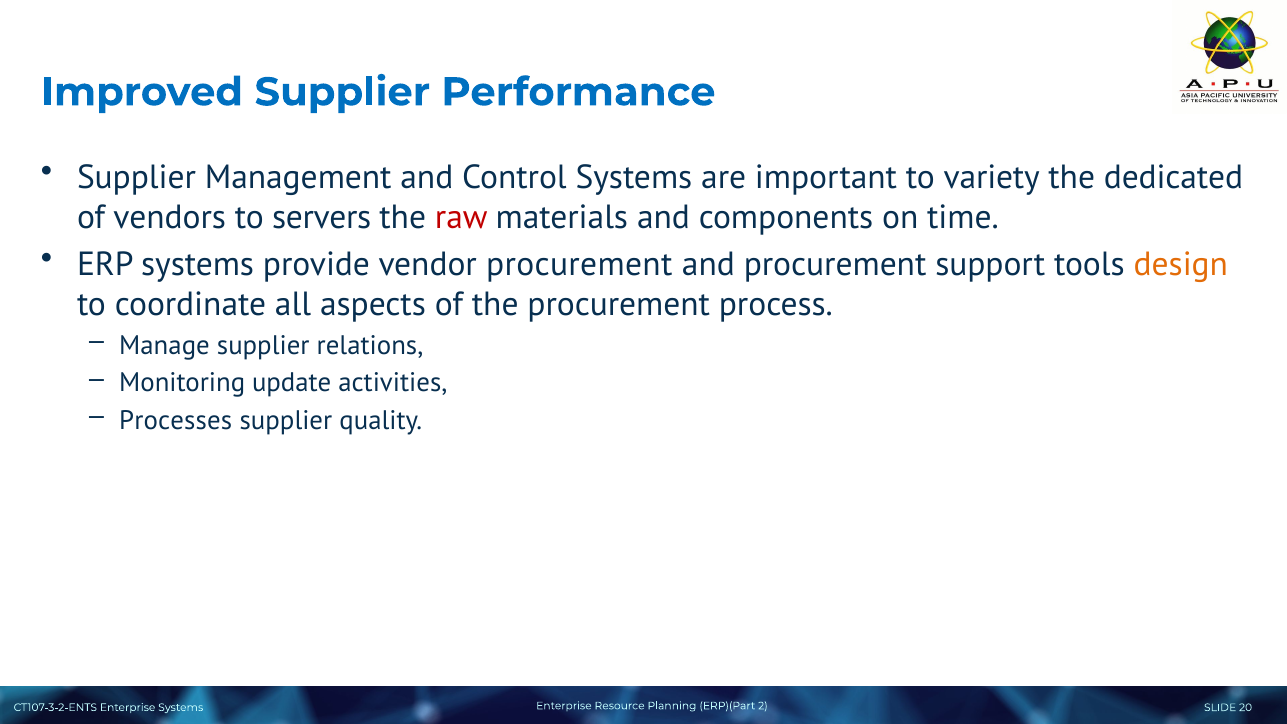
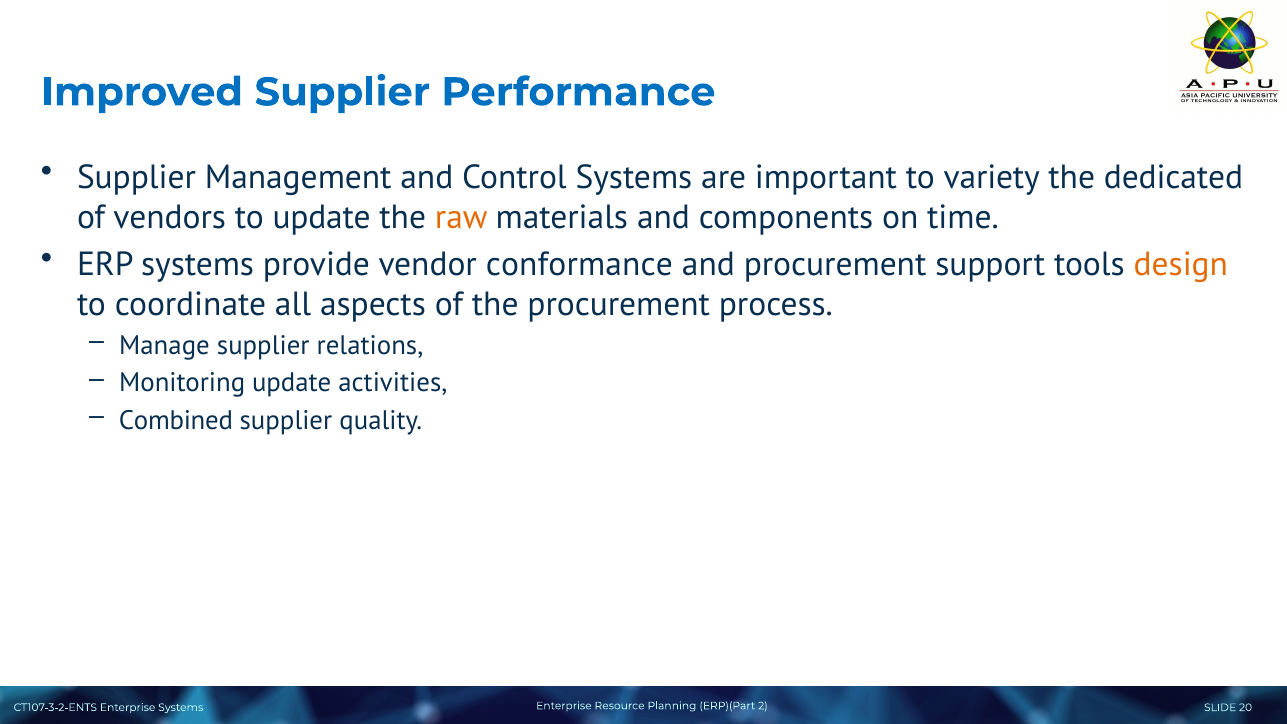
to servers: servers -> update (322, 217)
raw colour: red -> orange (461, 217)
vendor procurement: procurement -> conformance (579, 264)
Processes: Processes -> Combined (176, 420)
